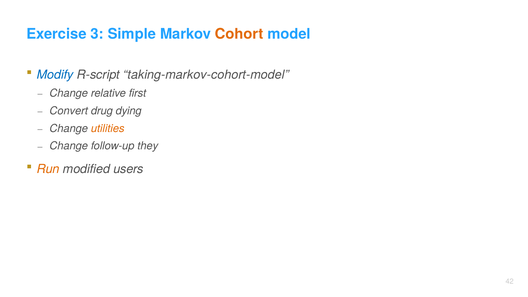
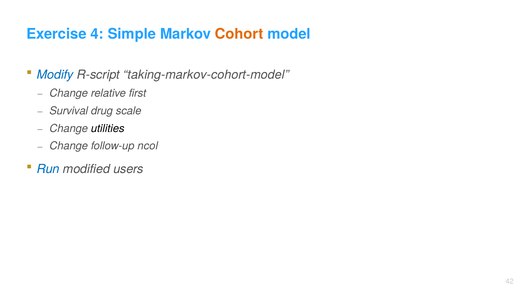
3: 3 -> 4 (97, 34)
Convert: Convert -> Survival (69, 111)
dying: dying -> scale (129, 111)
utilities colour: orange -> black (108, 128)
they: they -> ncol (148, 146)
Run colour: orange -> blue (48, 169)
